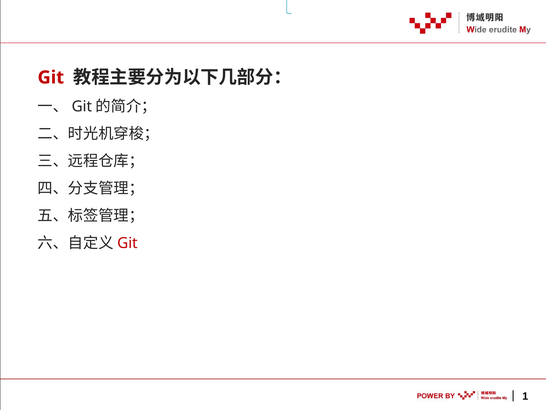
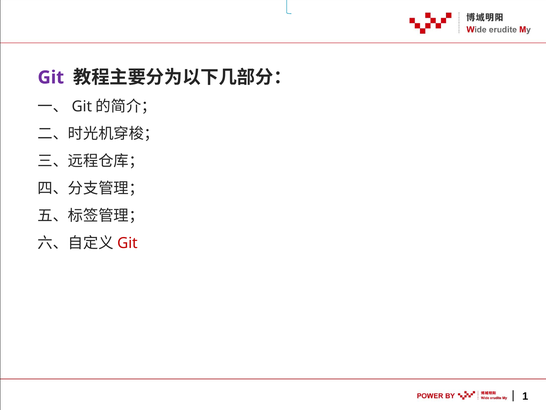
Git colour: red -> purple (51, 77)
